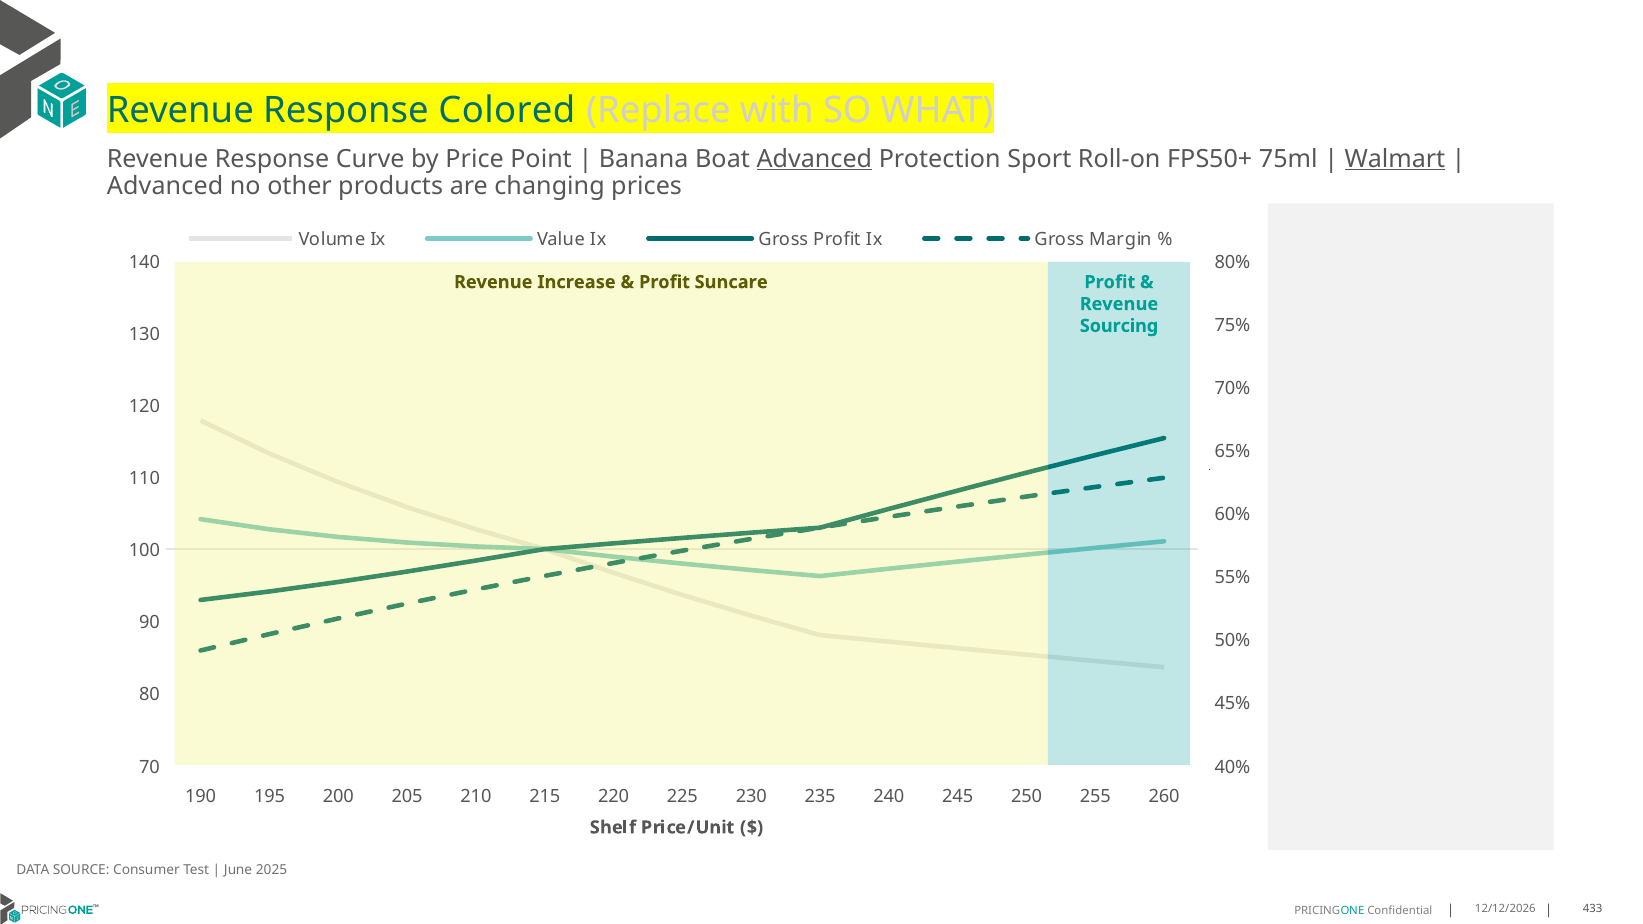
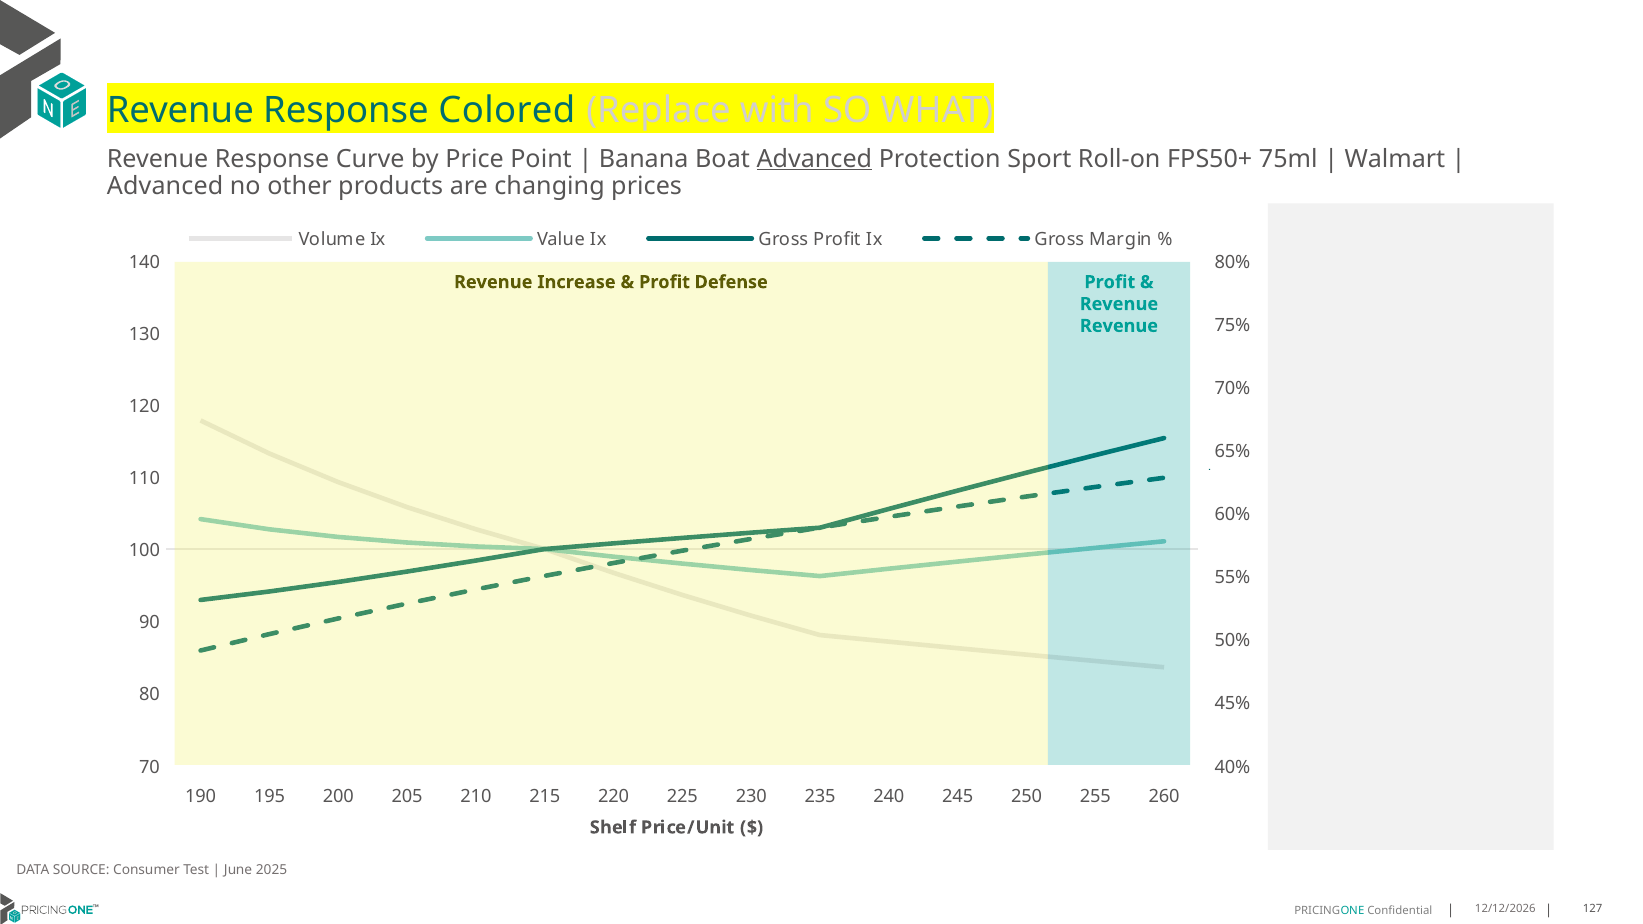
Walmart underline: present -> none (1395, 159)
Suncare: Suncare -> Defense (731, 282)
Sourcing: Sourcing -> Revenue (1119, 326)
433: 433 -> 127 (1593, 909)
